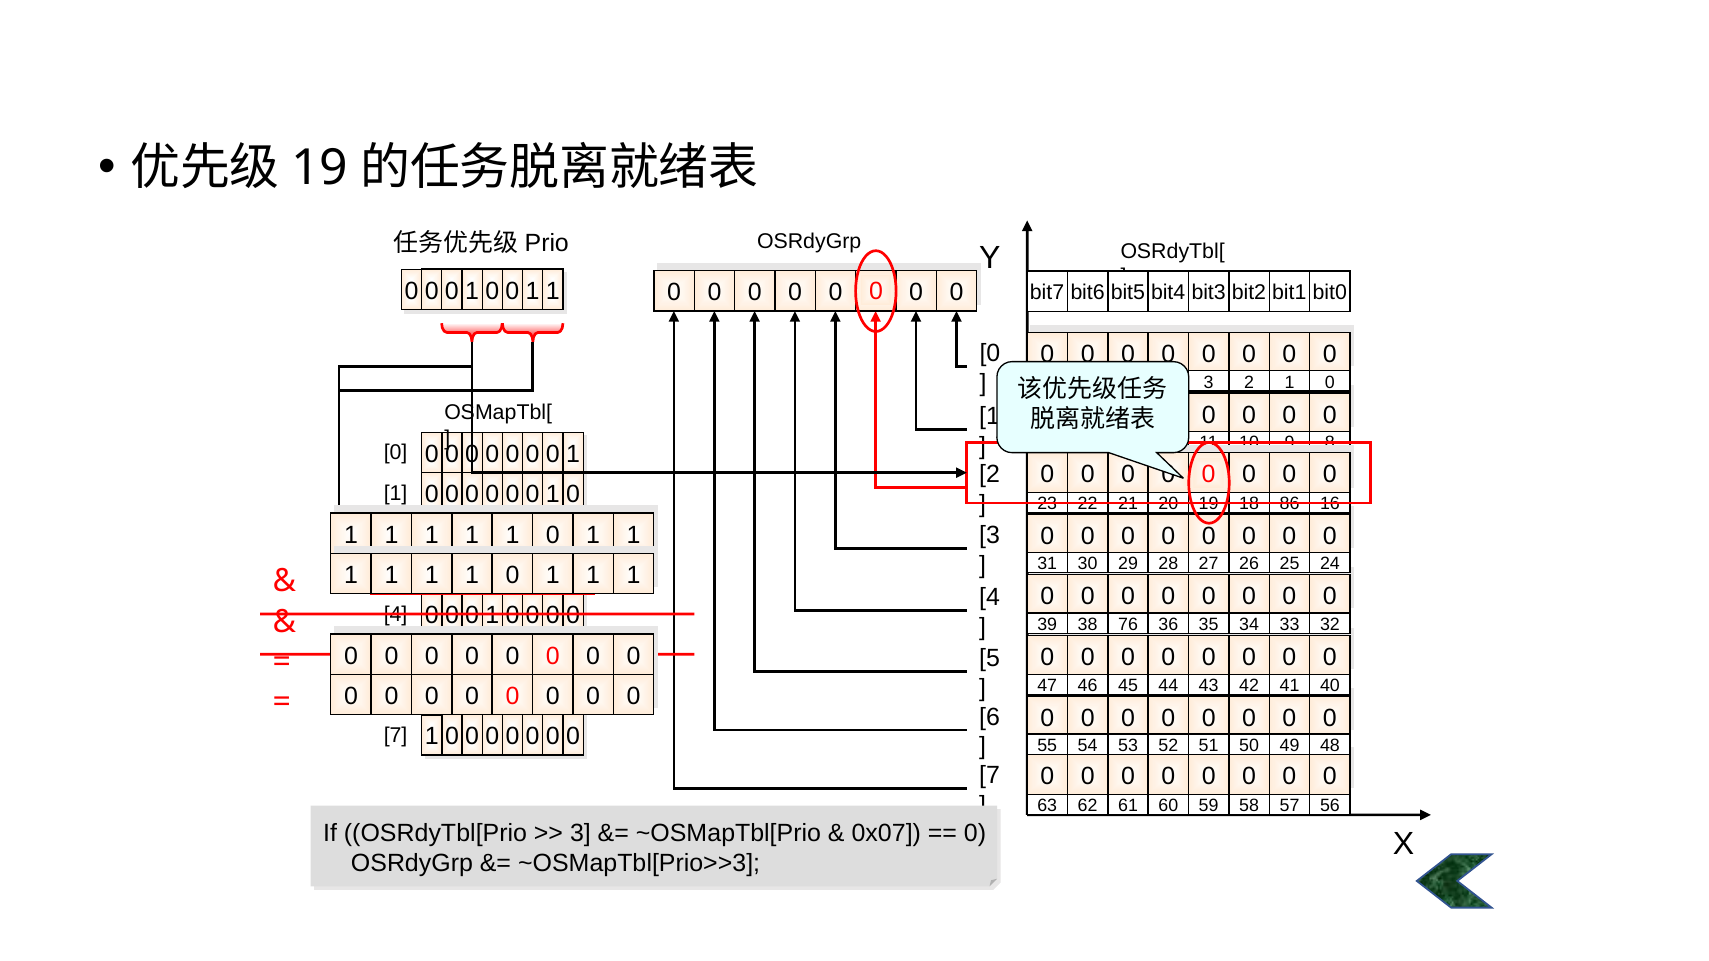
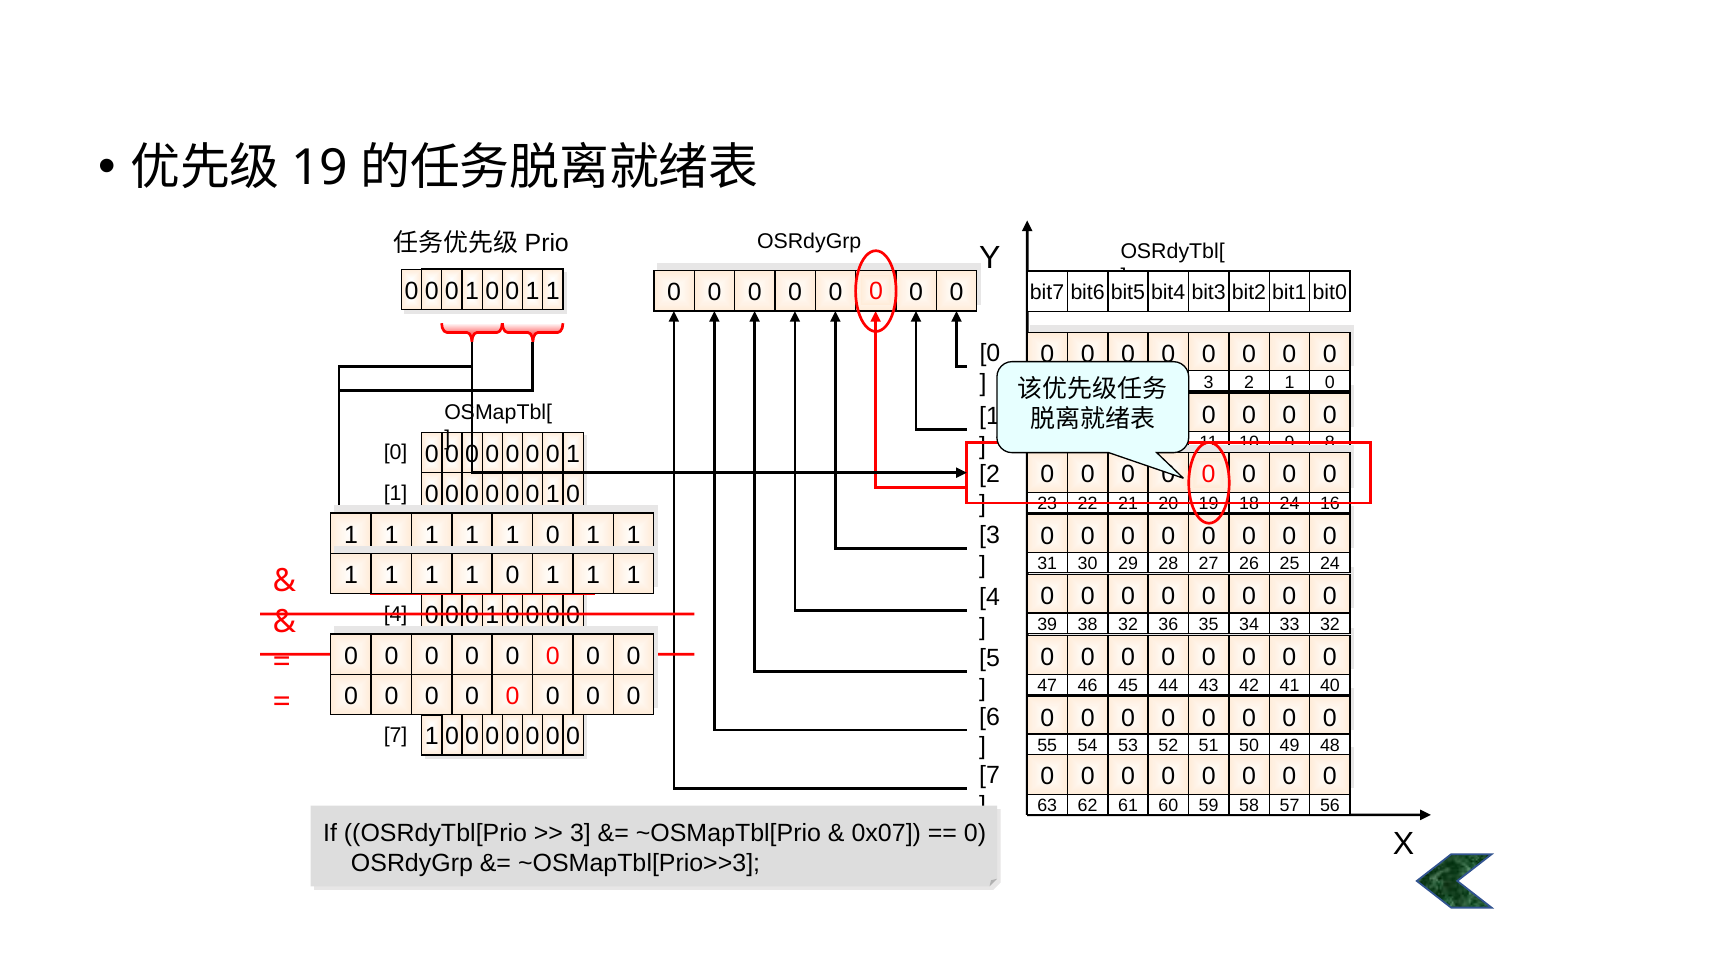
18 86: 86 -> 24 (1290, 504)
38 76: 76 -> 32 (1128, 625)
